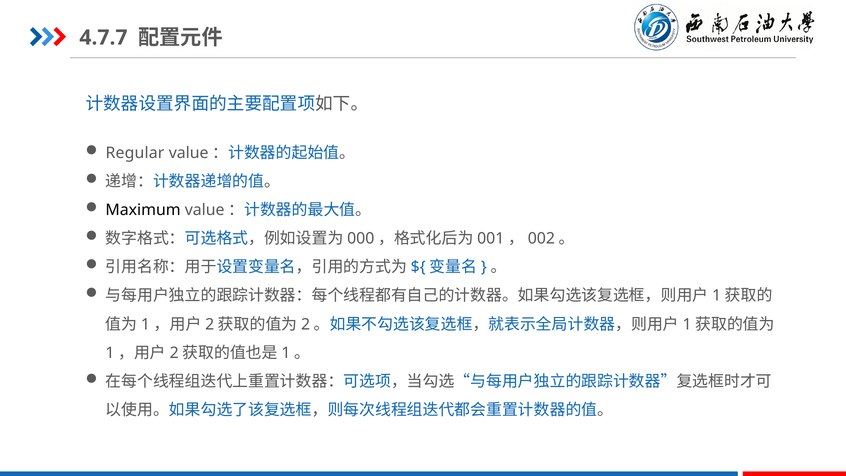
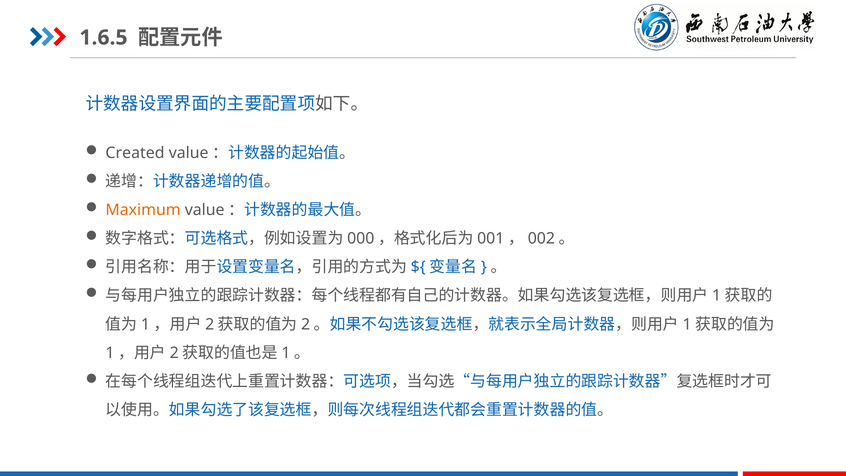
4.7.7: 4.7.7 -> 1.6.5 (103, 38)
Regular: Regular -> Created (135, 153)
Maximum colour: black -> orange (143, 210)
